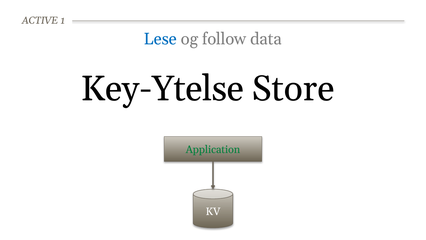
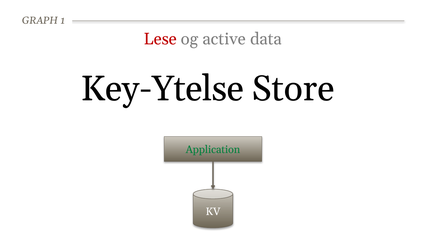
ACTIVE: ACTIVE -> GRAPH (40, 20)
Lese colour: blue -> red (160, 39)
follow: follow -> active (224, 39)
